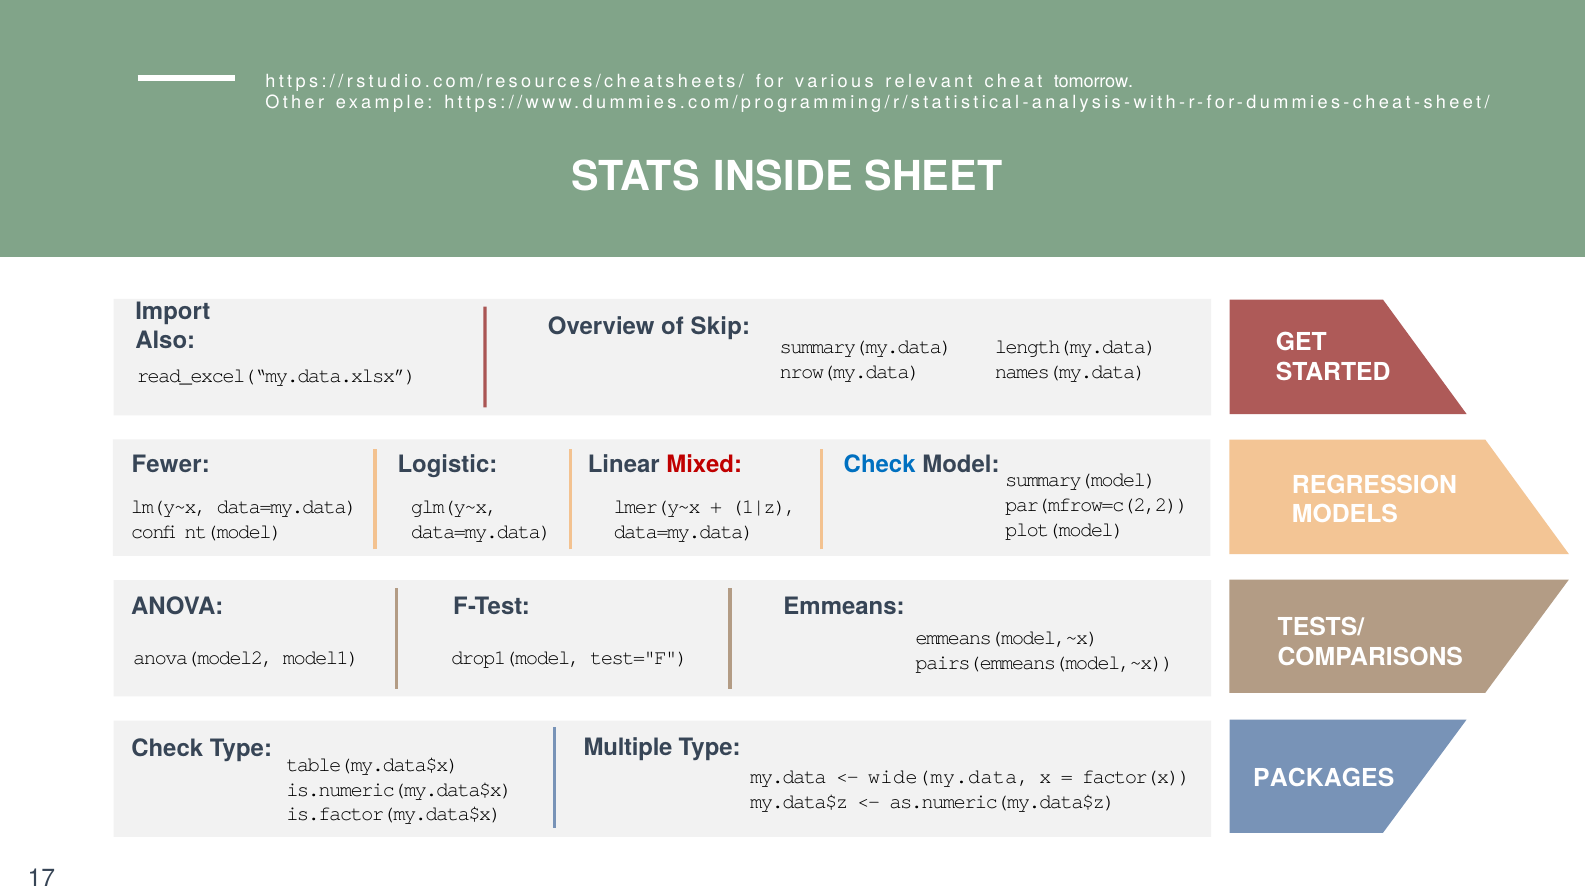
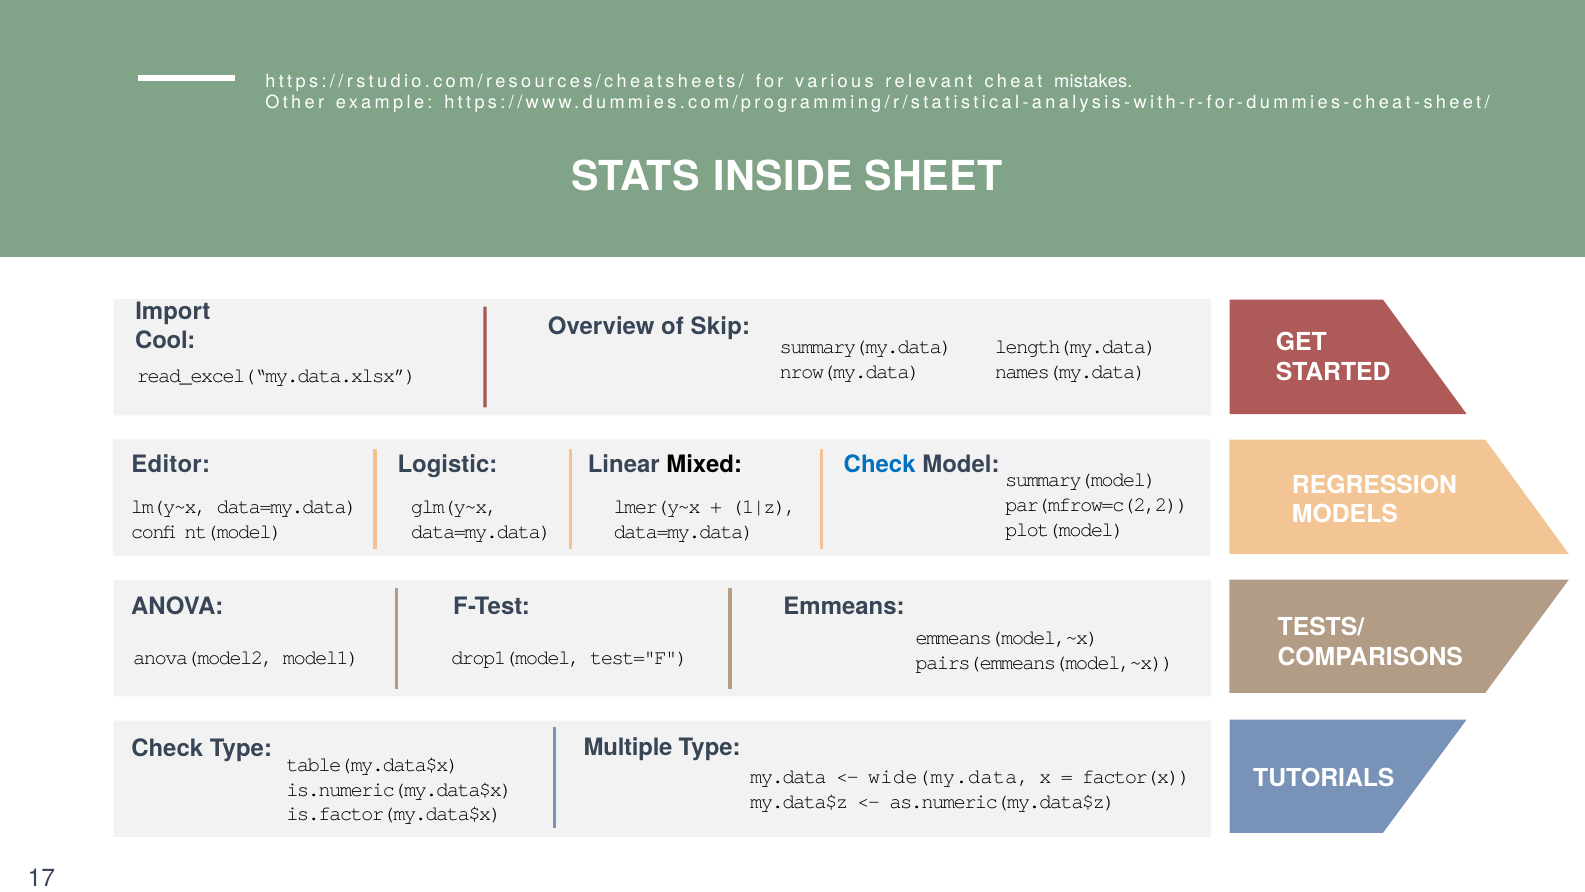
tomorrow: tomorrow -> mistakes (1093, 81)
Also: Also -> Cool (165, 341)
Fewer: Fewer -> Editor (171, 464)
Mixed colour: red -> black (704, 464)
PACKAGES: PACKAGES -> TUTORIALS (1324, 779)
